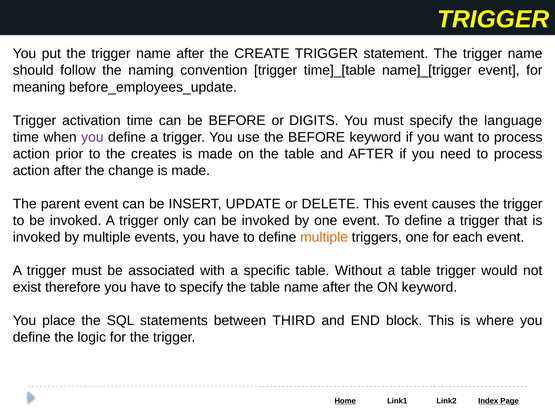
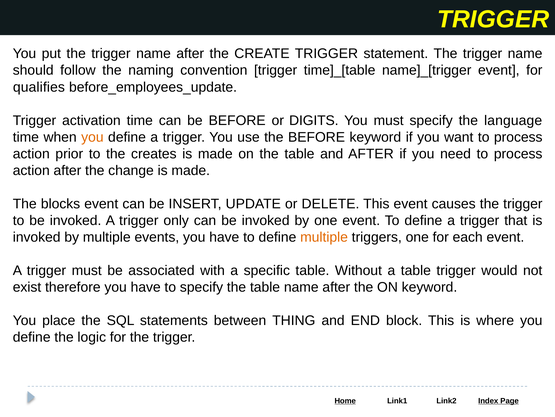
meaning: meaning -> qualifies (39, 87)
you colour: purple -> orange (92, 137)
parent: parent -> blocks (61, 203)
THIRD: THIRD -> THING (294, 320)
